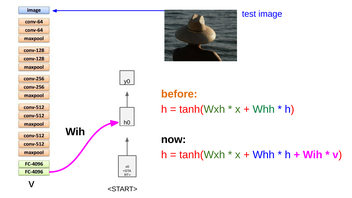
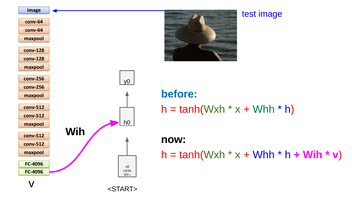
before colour: orange -> blue (179, 94)
